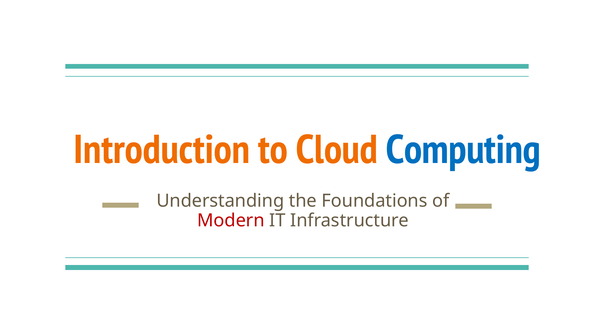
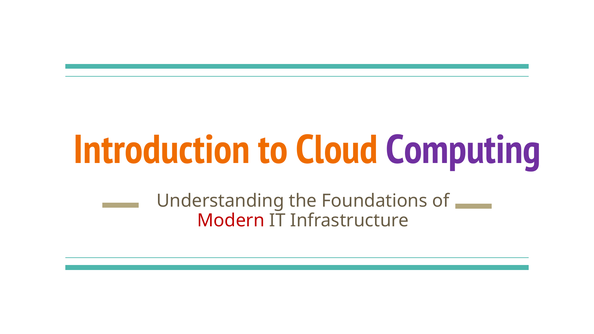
Computing colour: blue -> purple (463, 150)
